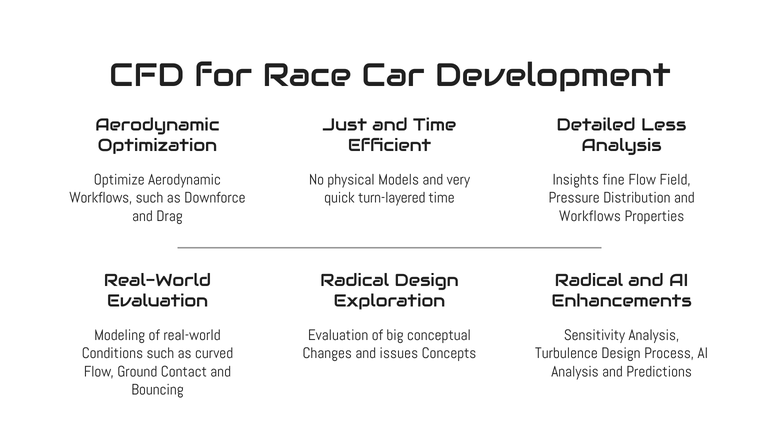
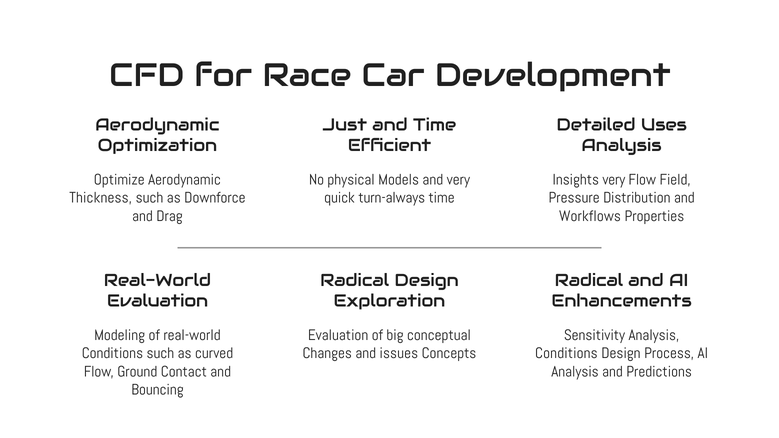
Less: Less -> Uses (664, 125)
Insights fine: fine -> very (614, 180)
Workflows: Workflows -> Thickness (101, 198)
turn-layered: turn-layered -> turn-always (392, 198)
Turbulence: Turbulence -> Conditions (566, 354)
